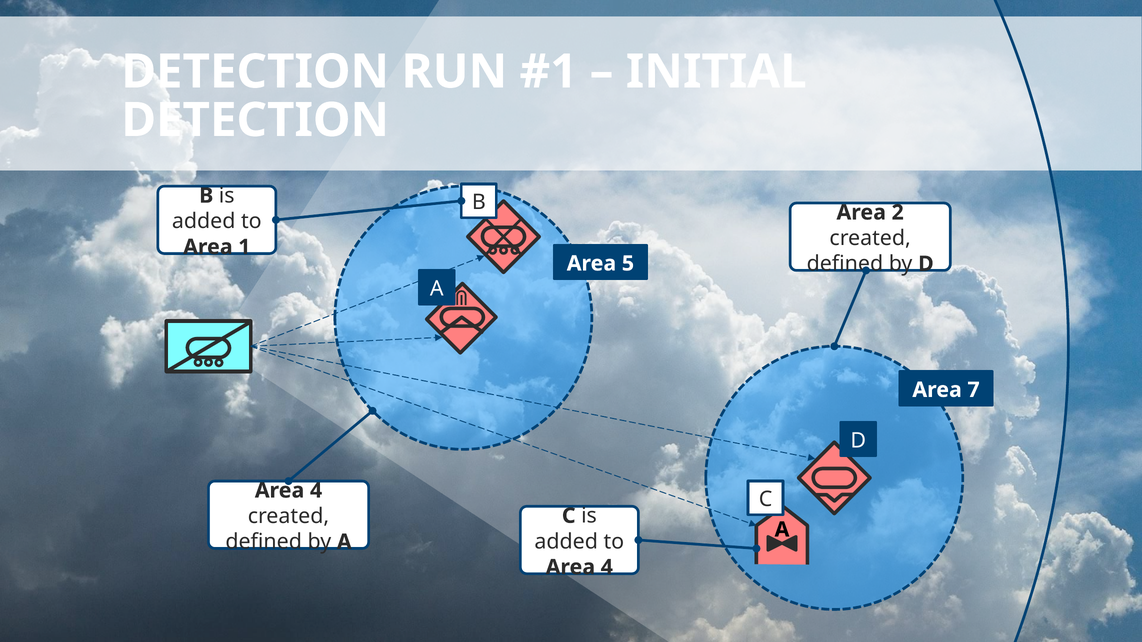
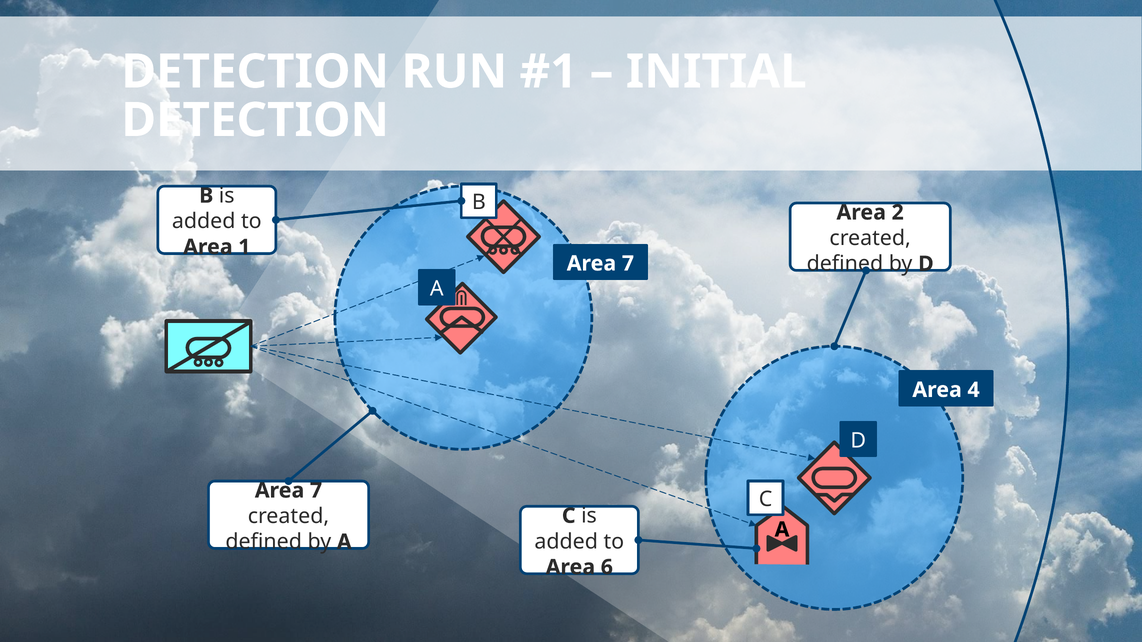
5: 5 -> 7 (628, 264)
7: 7 -> 4 (974, 390)
4: 4 -> 7 (316, 491)
4: 4 -> 6 (607, 567)
